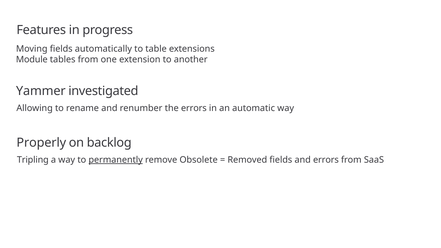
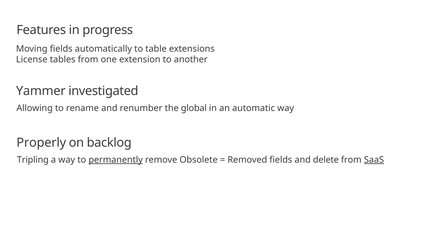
Module: Module -> License (32, 60)
the errors: errors -> global (194, 108)
and errors: errors -> delete (326, 160)
SaaS underline: none -> present (374, 160)
